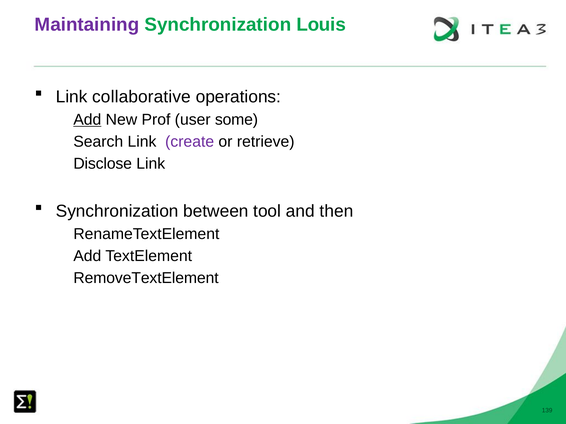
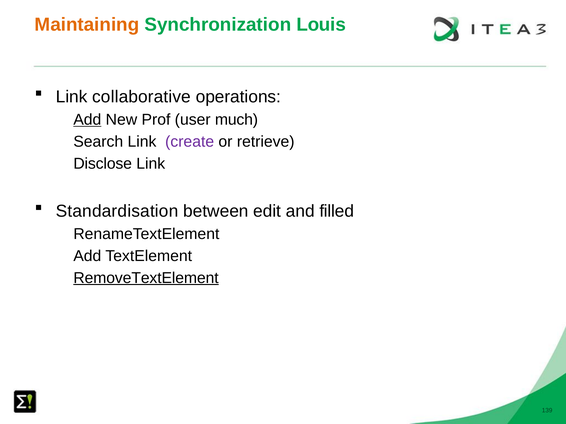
Maintaining colour: purple -> orange (87, 25)
some: some -> much (236, 120)
Synchronization: Synchronization -> Standardisation (117, 211)
tool: tool -> edit (267, 211)
then: then -> filled (337, 211)
RemoveTextElement underline: none -> present (146, 278)
